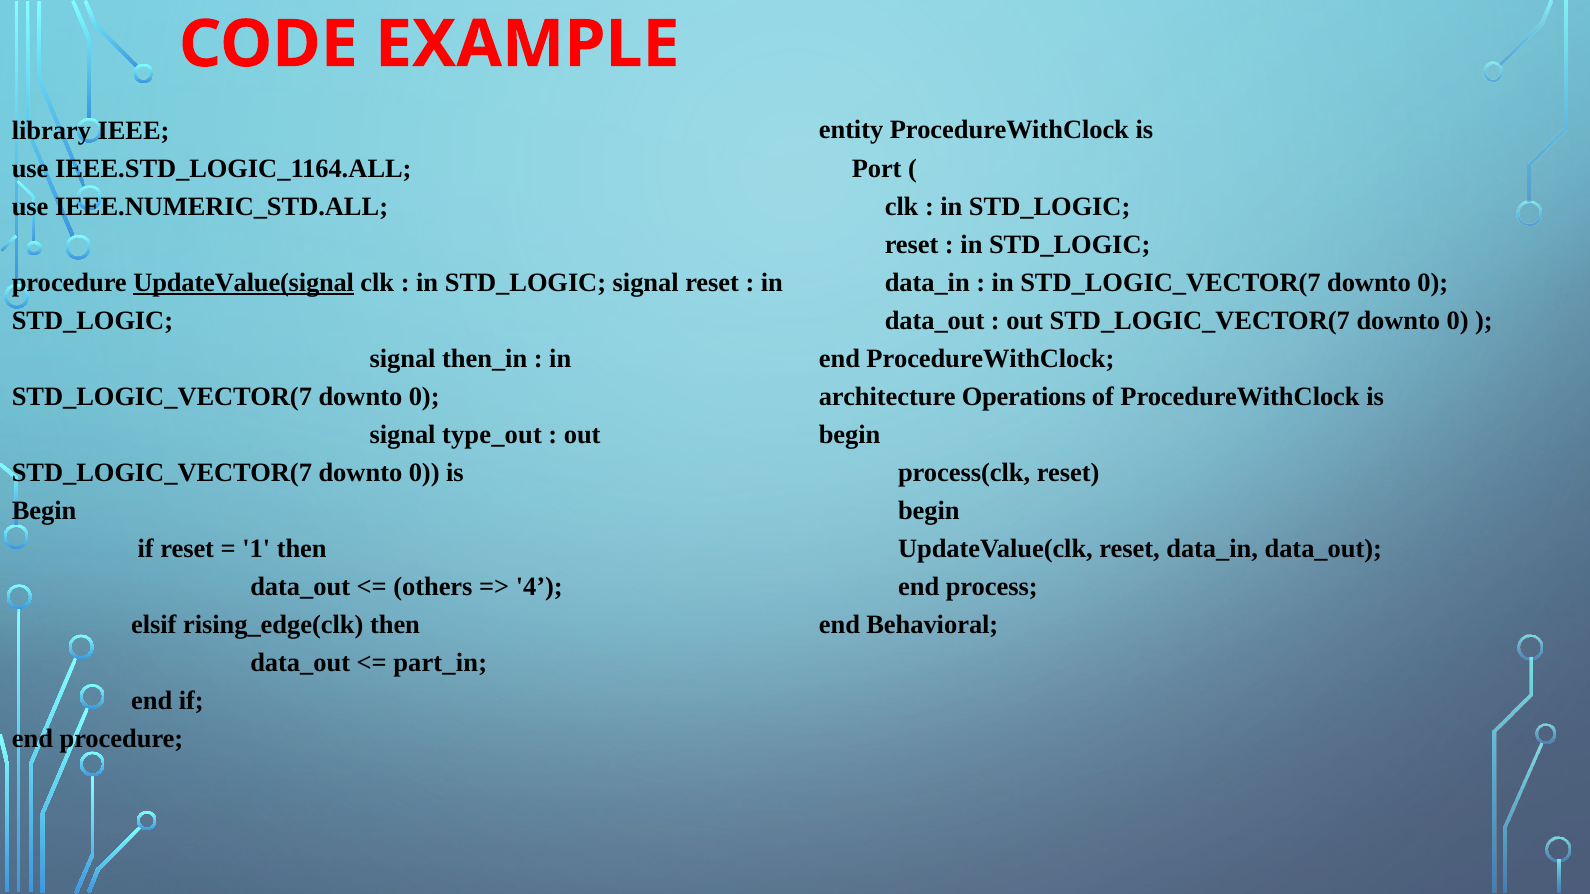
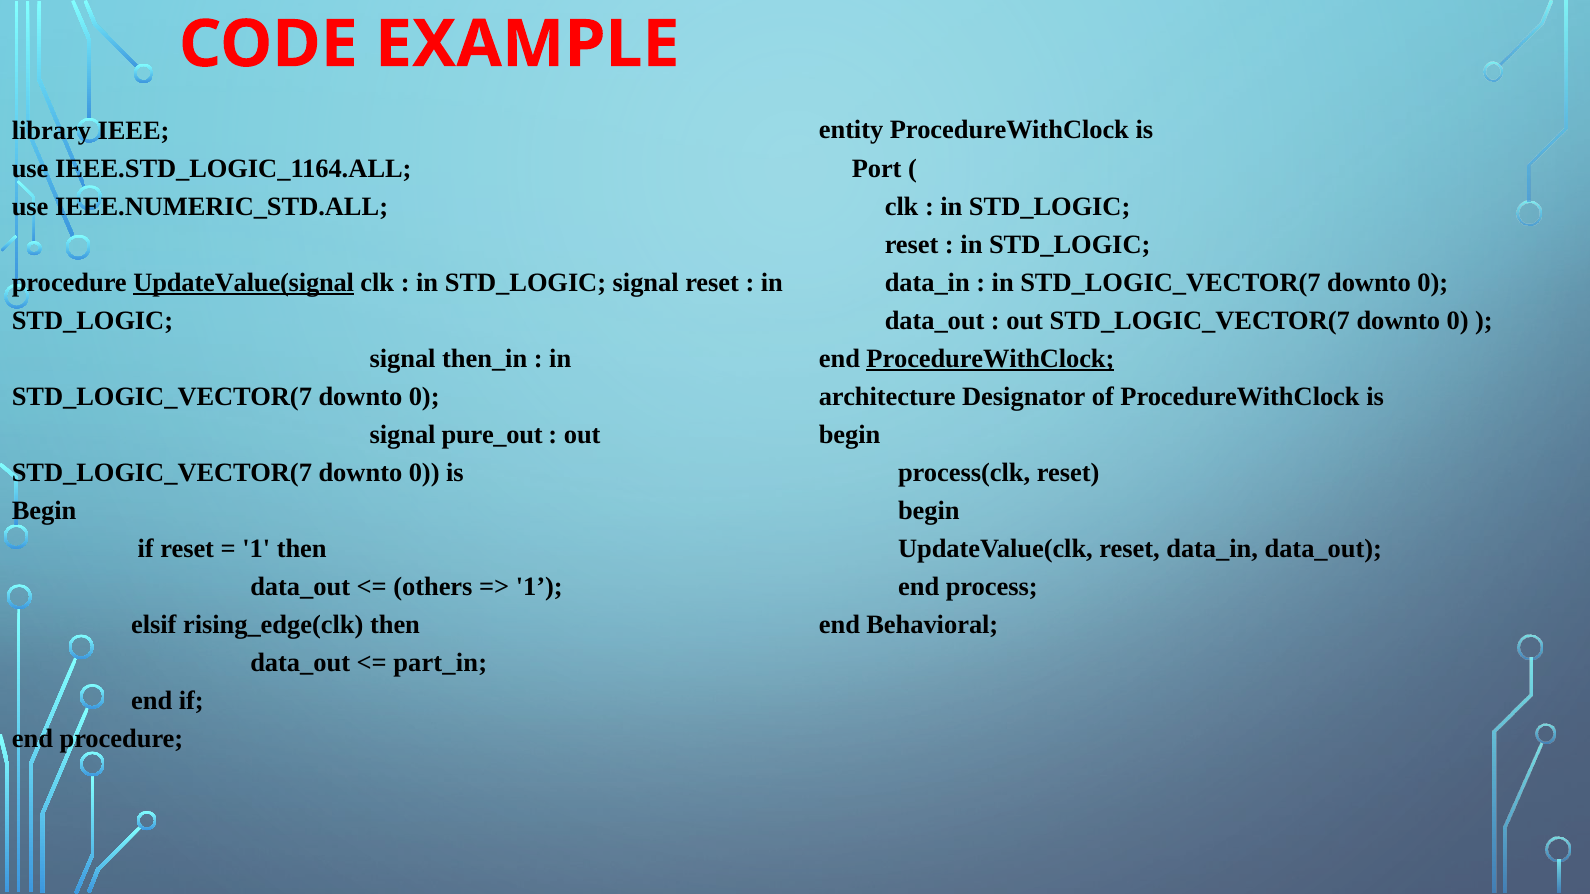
ProcedureWithClock underline: none -> present (990, 359)
Operations: Operations -> Designator (1024, 397)
type_out: type_out -> pure_out (492, 435)
4: 4 -> 1 (539, 587)
